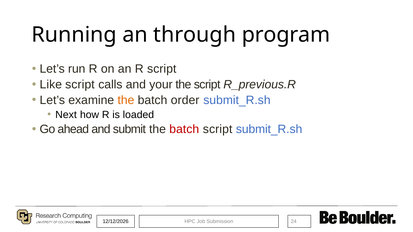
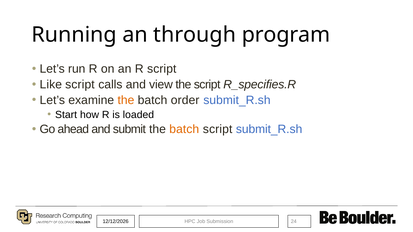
your: your -> view (161, 85)
R_previous.R: R_previous.R -> R_specifies.R (260, 85)
Next: Next -> Start (66, 115)
batch colour: red -> orange (184, 129)
